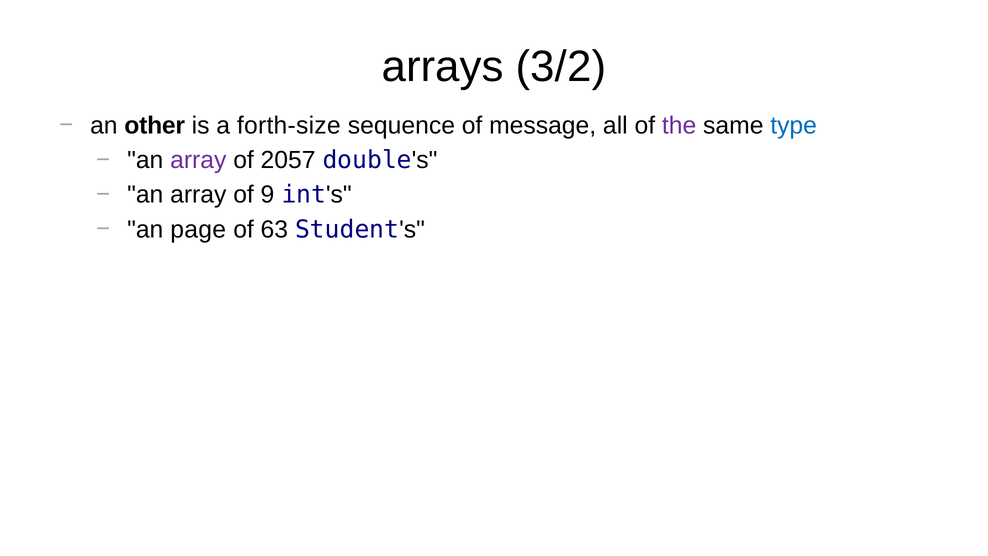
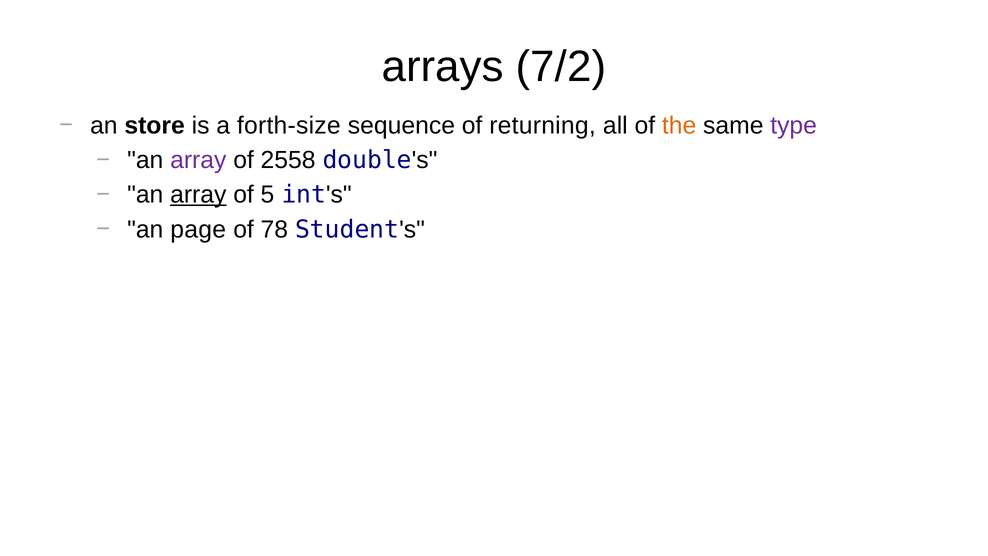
3/2: 3/2 -> 7/2 (561, 67)
other: other -> store (155, 126)
message: message -> returning (543, 126)
the colour: purple -> orange (679, 126)
type colour: blue -> purple (794, 126)
2057: 2057 -> 2558 (288, 160)
array underline: none -> present (198, 195)
9: 9 -> 5 (267, 195)
63: 63 -> 78 (274, 229)
